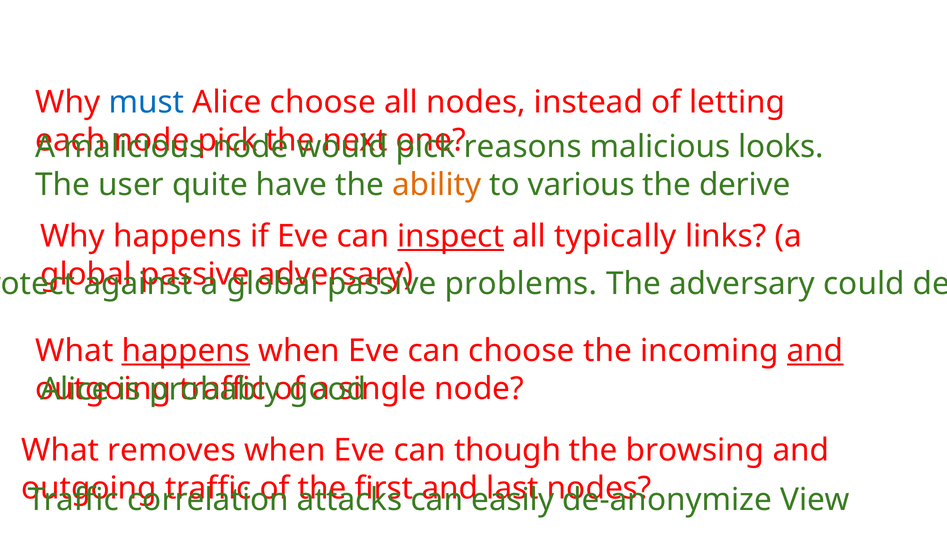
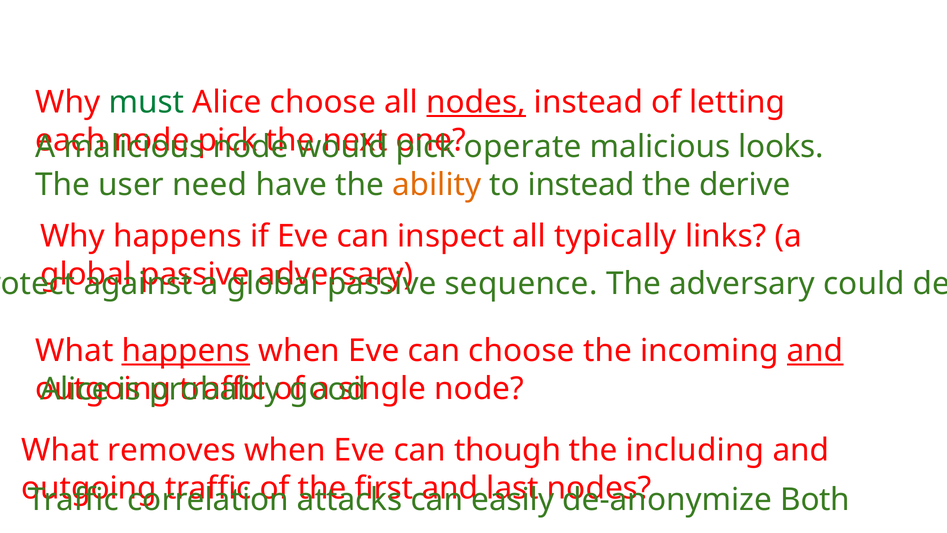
must colour: blue -> green (146, 102)
nodes underline: none -> present (476, 102)
reasons: reasons -> operate (523, 147)
quite: quite -> need (210, 185)
to various: various -> instead (581, 185)
inspect underline: present -> none (451, 236)
problems: problems -> sequence (521, 284)
browsing: browsing -> including (695, 450)
View: View -> Both (815, 500)
